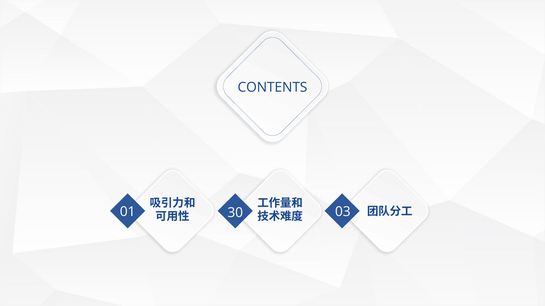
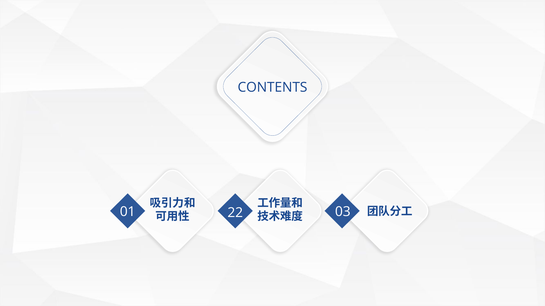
30: 30 -> 22 (235, 213)
